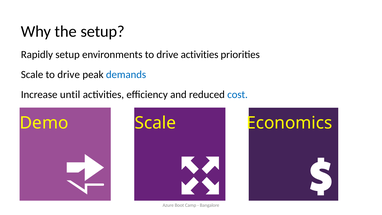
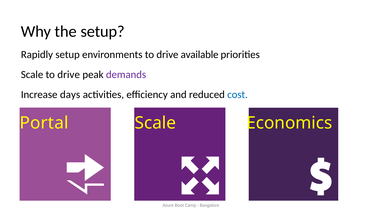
drive activities: activities -> available (200, 54)
demands colour: blue -> purple (126, 75)
until: until -> days (70, 95)
Demo: Demo -> Portal (44, 123)
